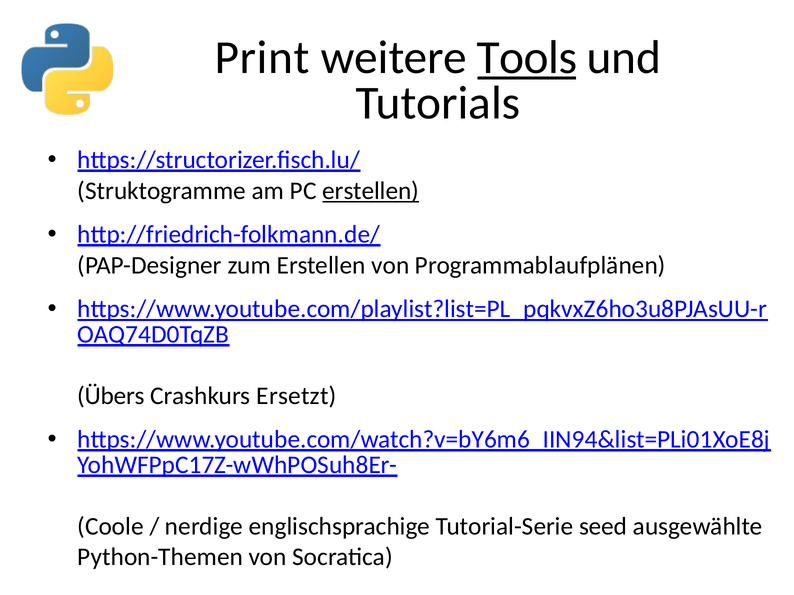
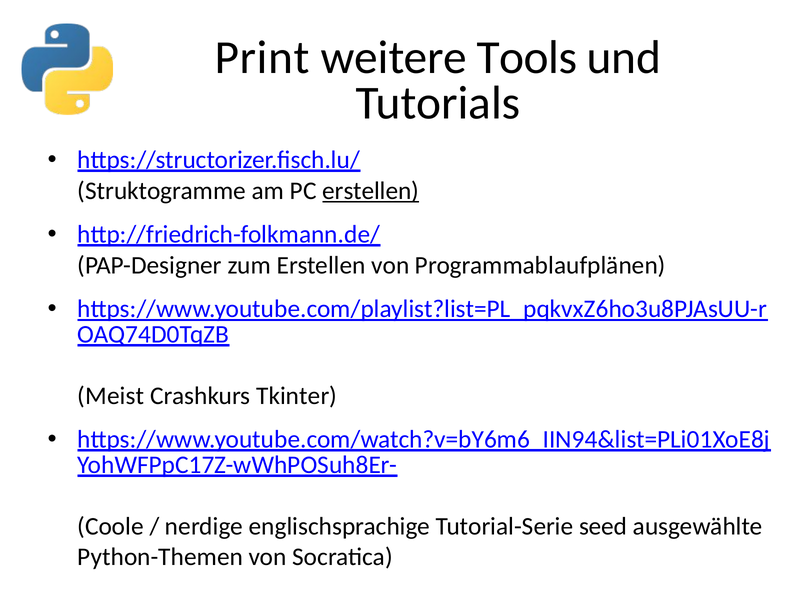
Tools underline: present -> none (527, 58)
Übers: Übers -> Meist (111, 396)
Ersetzt: Ersetzt -> Tkinter (297, 396)
